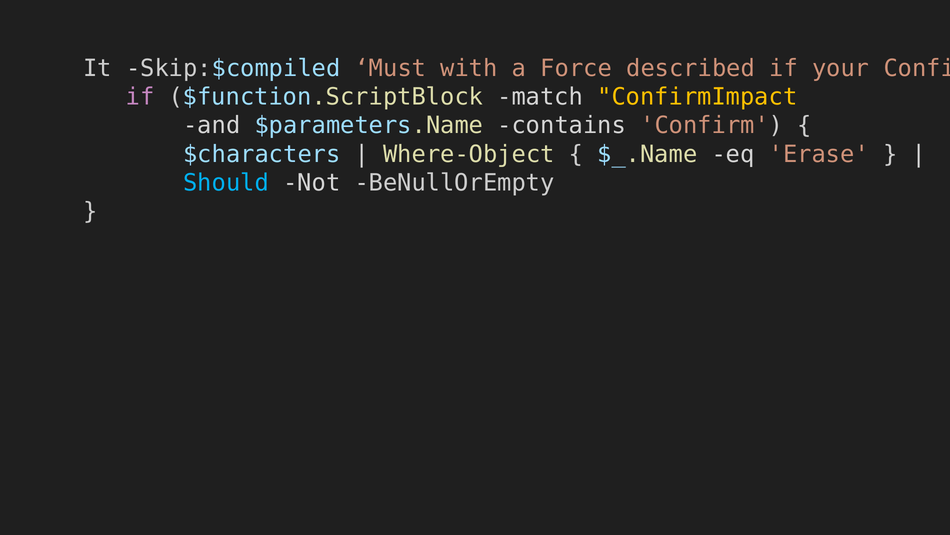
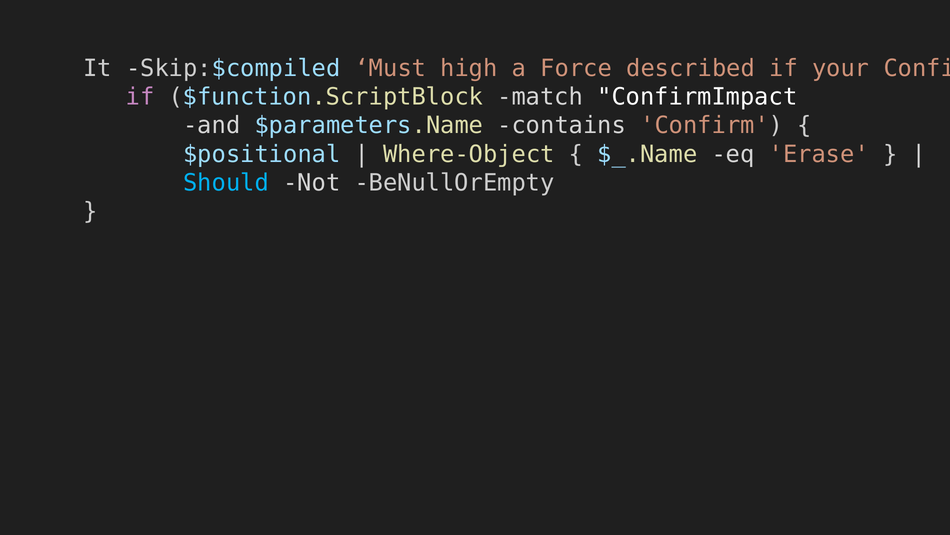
Must with: with -> high (469, 68)
ConfirmImpact colour: yellow -> white (697, 97)
$characters: $characters -> $positional (262, 154)
